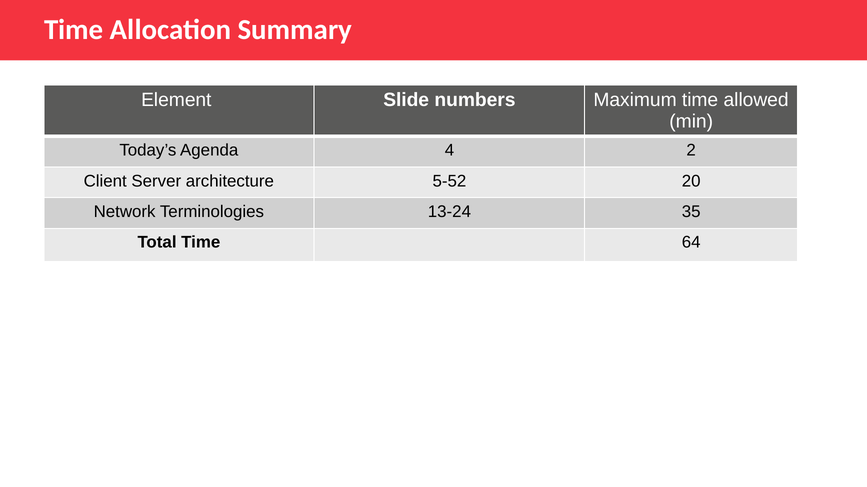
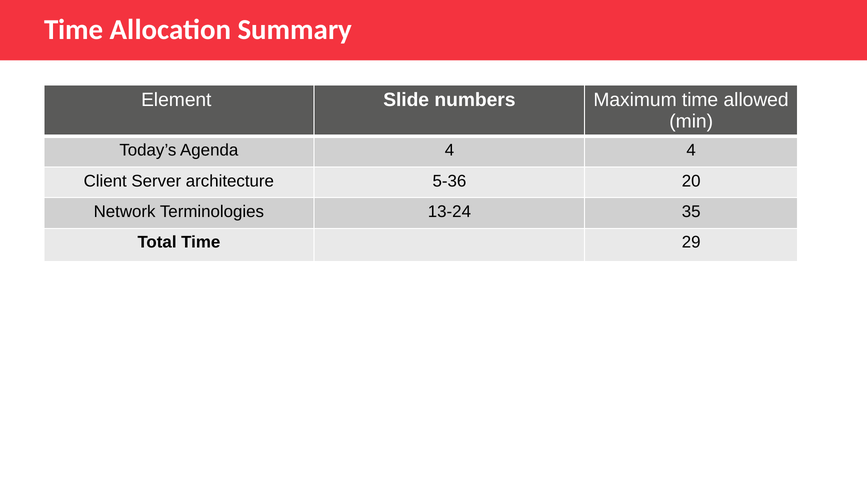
4 2: 2 -> 4 (691, 151)
5-52: 5-52 -> 5-36 (449, 181)
64: 64 -> 29 (691, 243)
